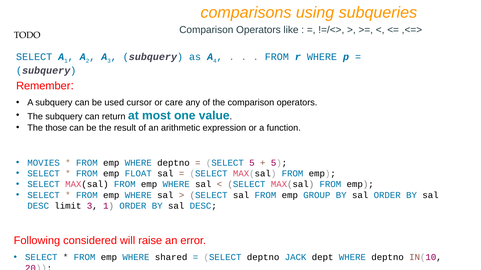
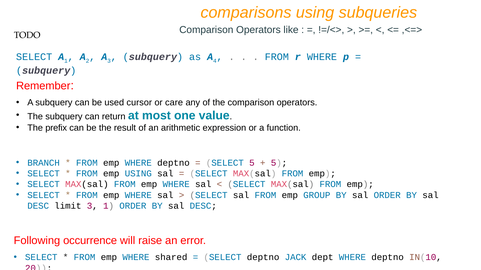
those: those -> prefix (56, 128)
MOVIES: MOVIES -> BRANCH (44, 163)
emp FLOAT: FLOAT -> USING (138, 174)
considered: considered -> occurrence (90, 241)
